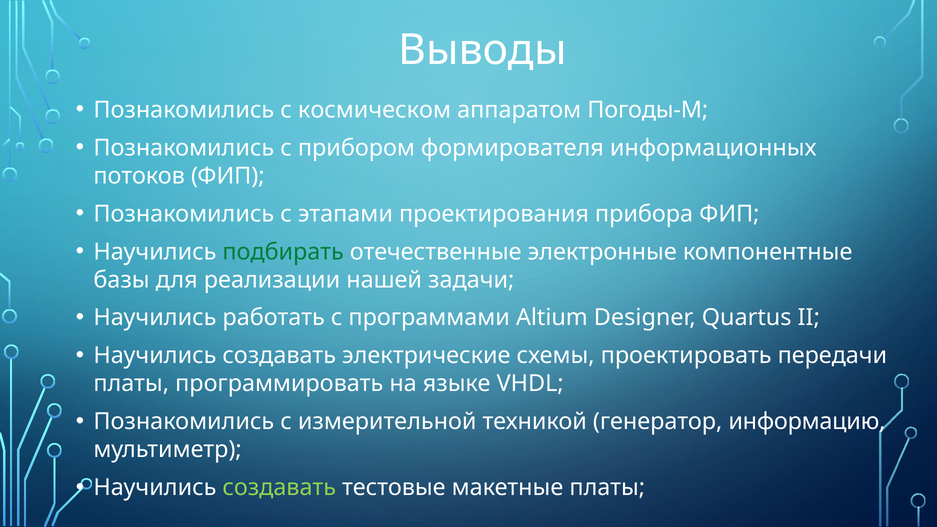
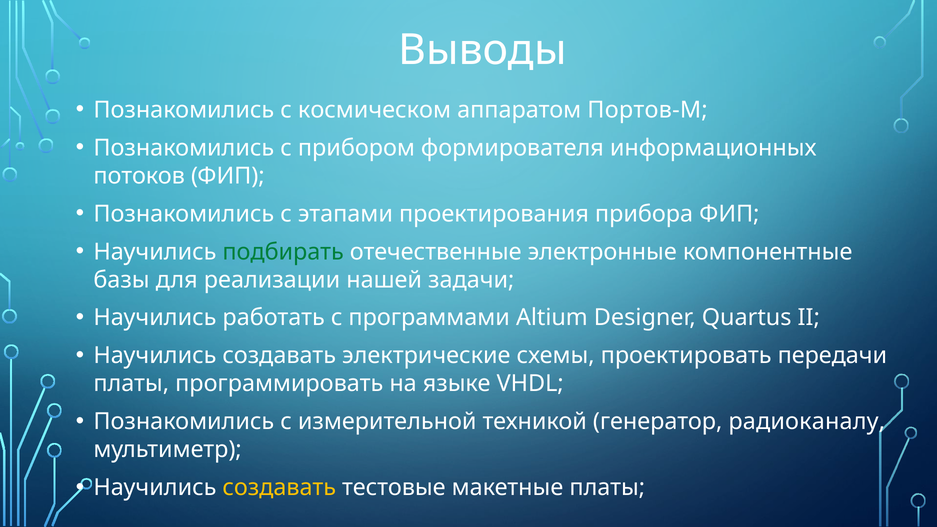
Погоды-М: Погоды-М -> Портов-М (648, 110)
информацию: информацию -> радиоканалу (807, 422)
создавать colour: light green -> yellow (279, 488)
